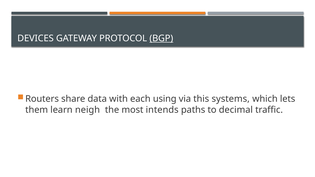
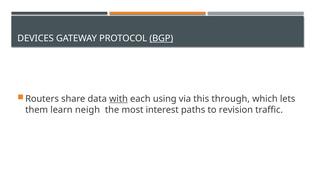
with underline: none -> present (119, 99)
systems: systems -> through (231, 99)
intends: intends -> interest (162, 110)
decimal: decimal -> revision (236, 110)
